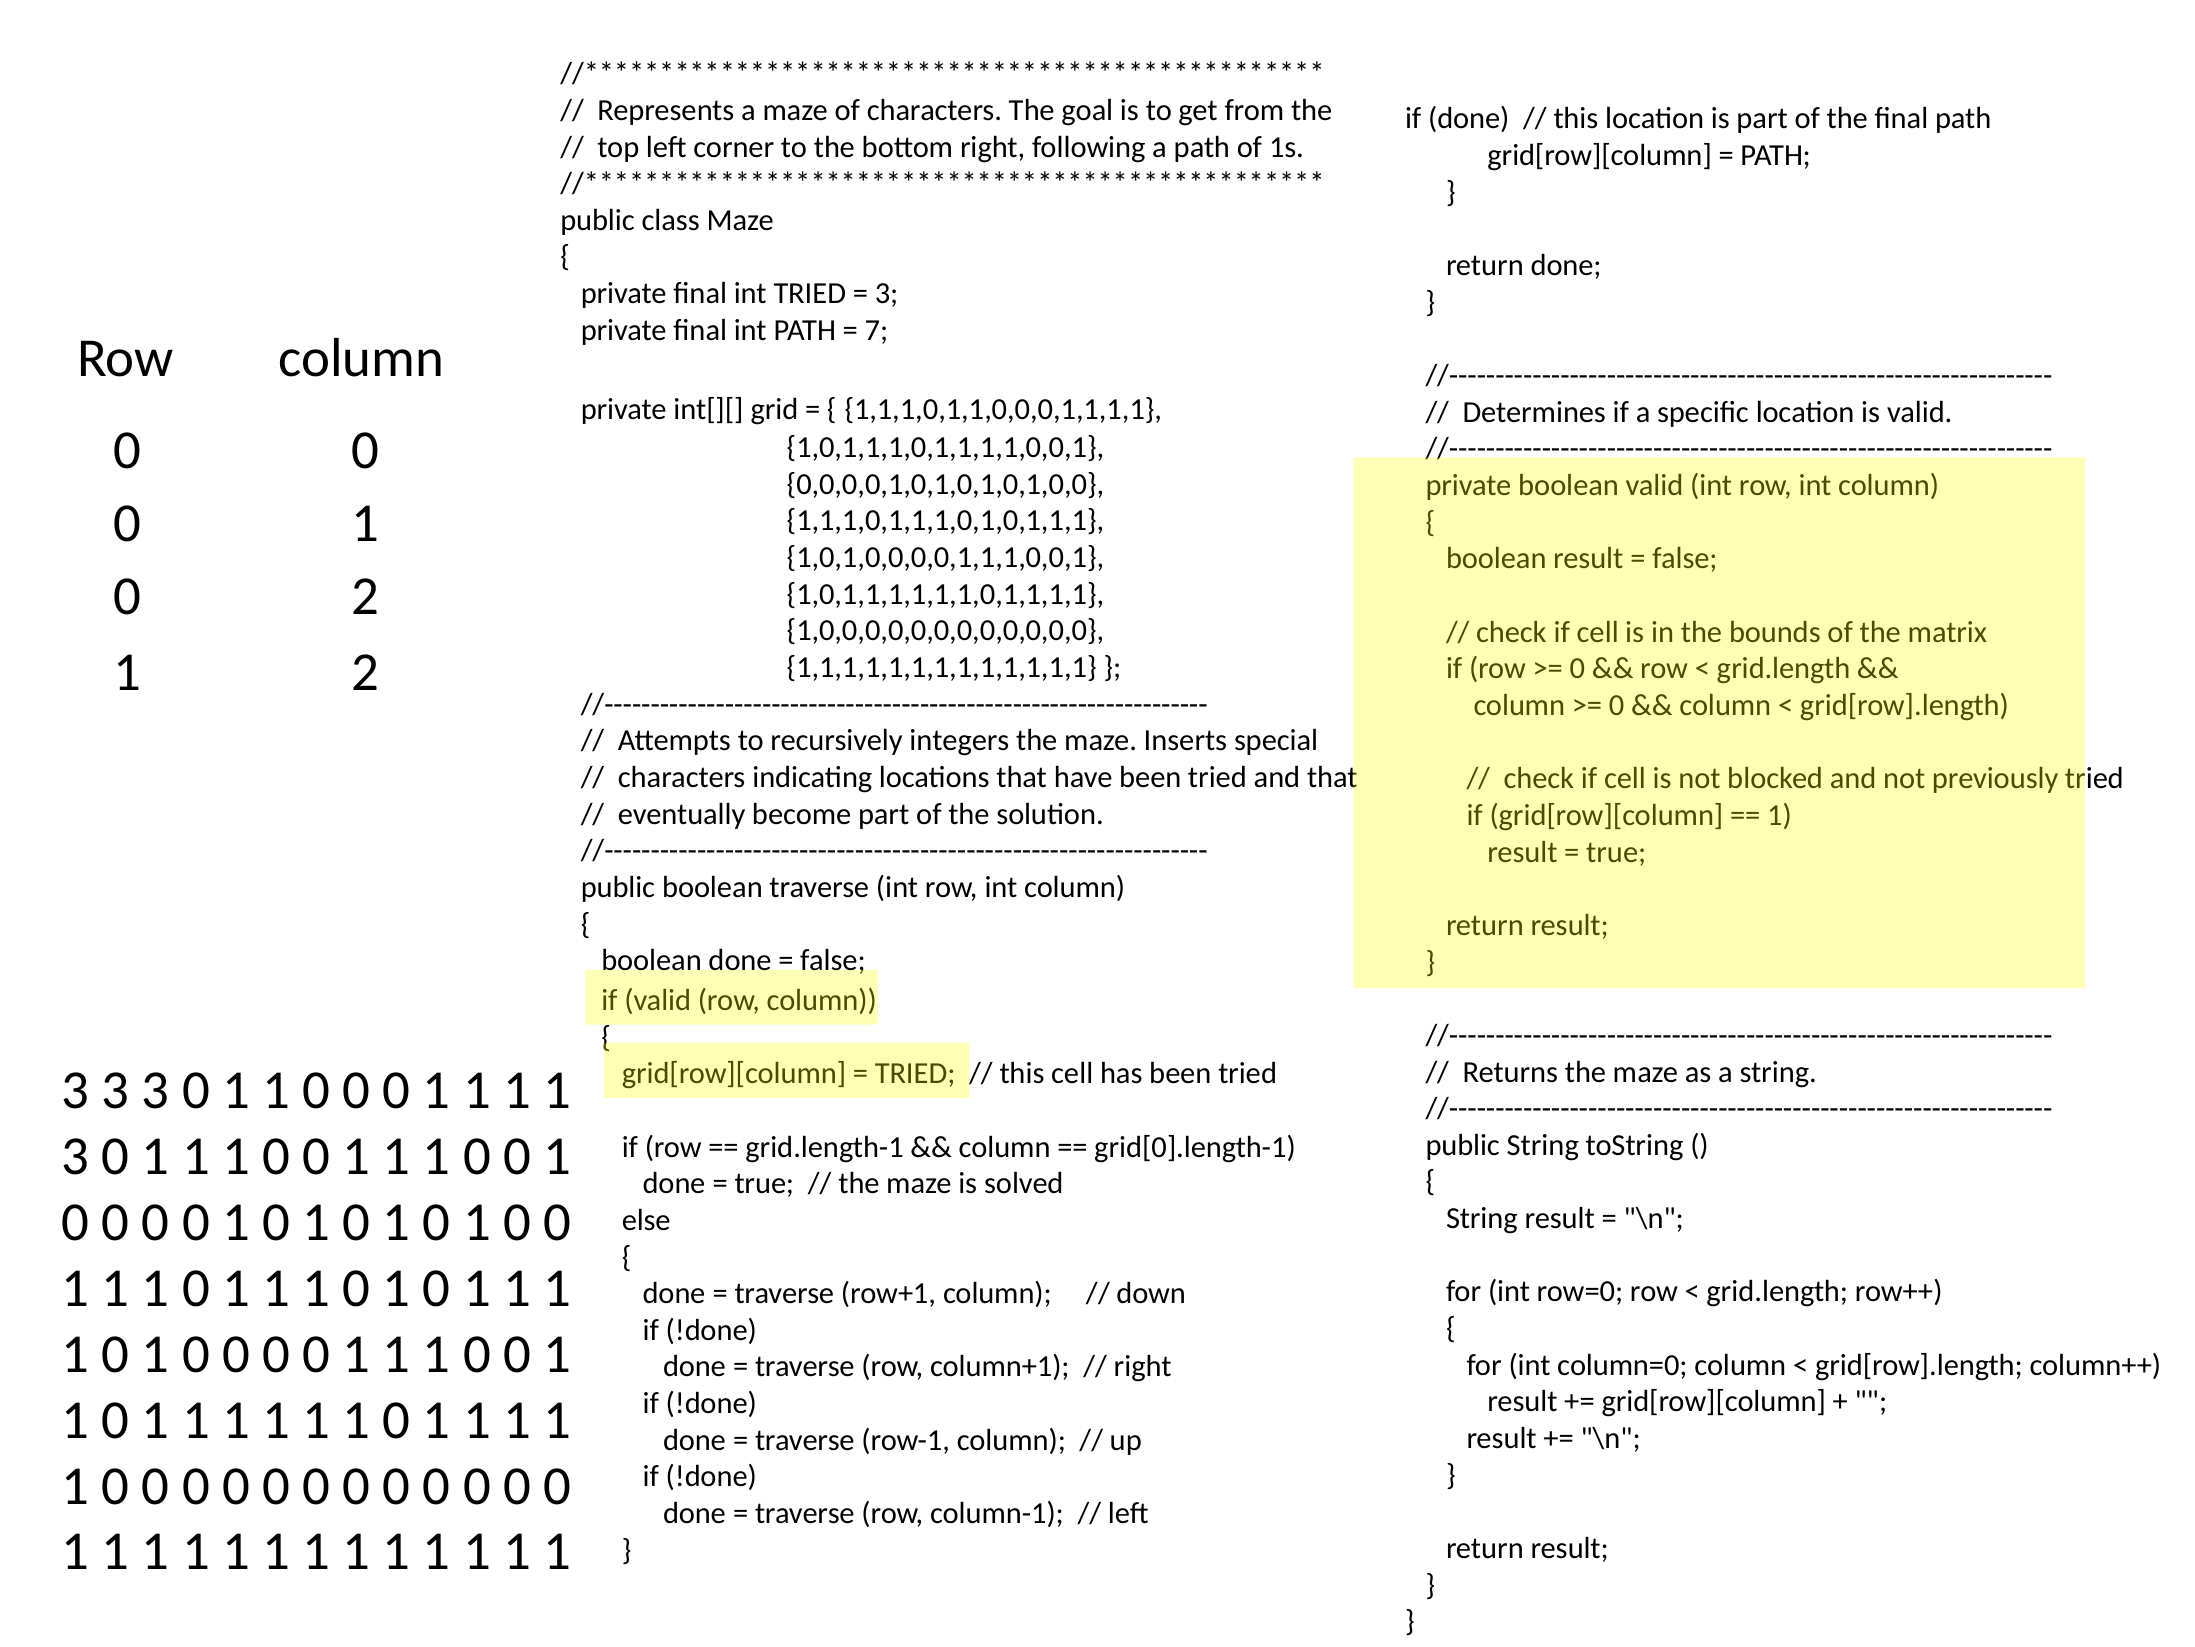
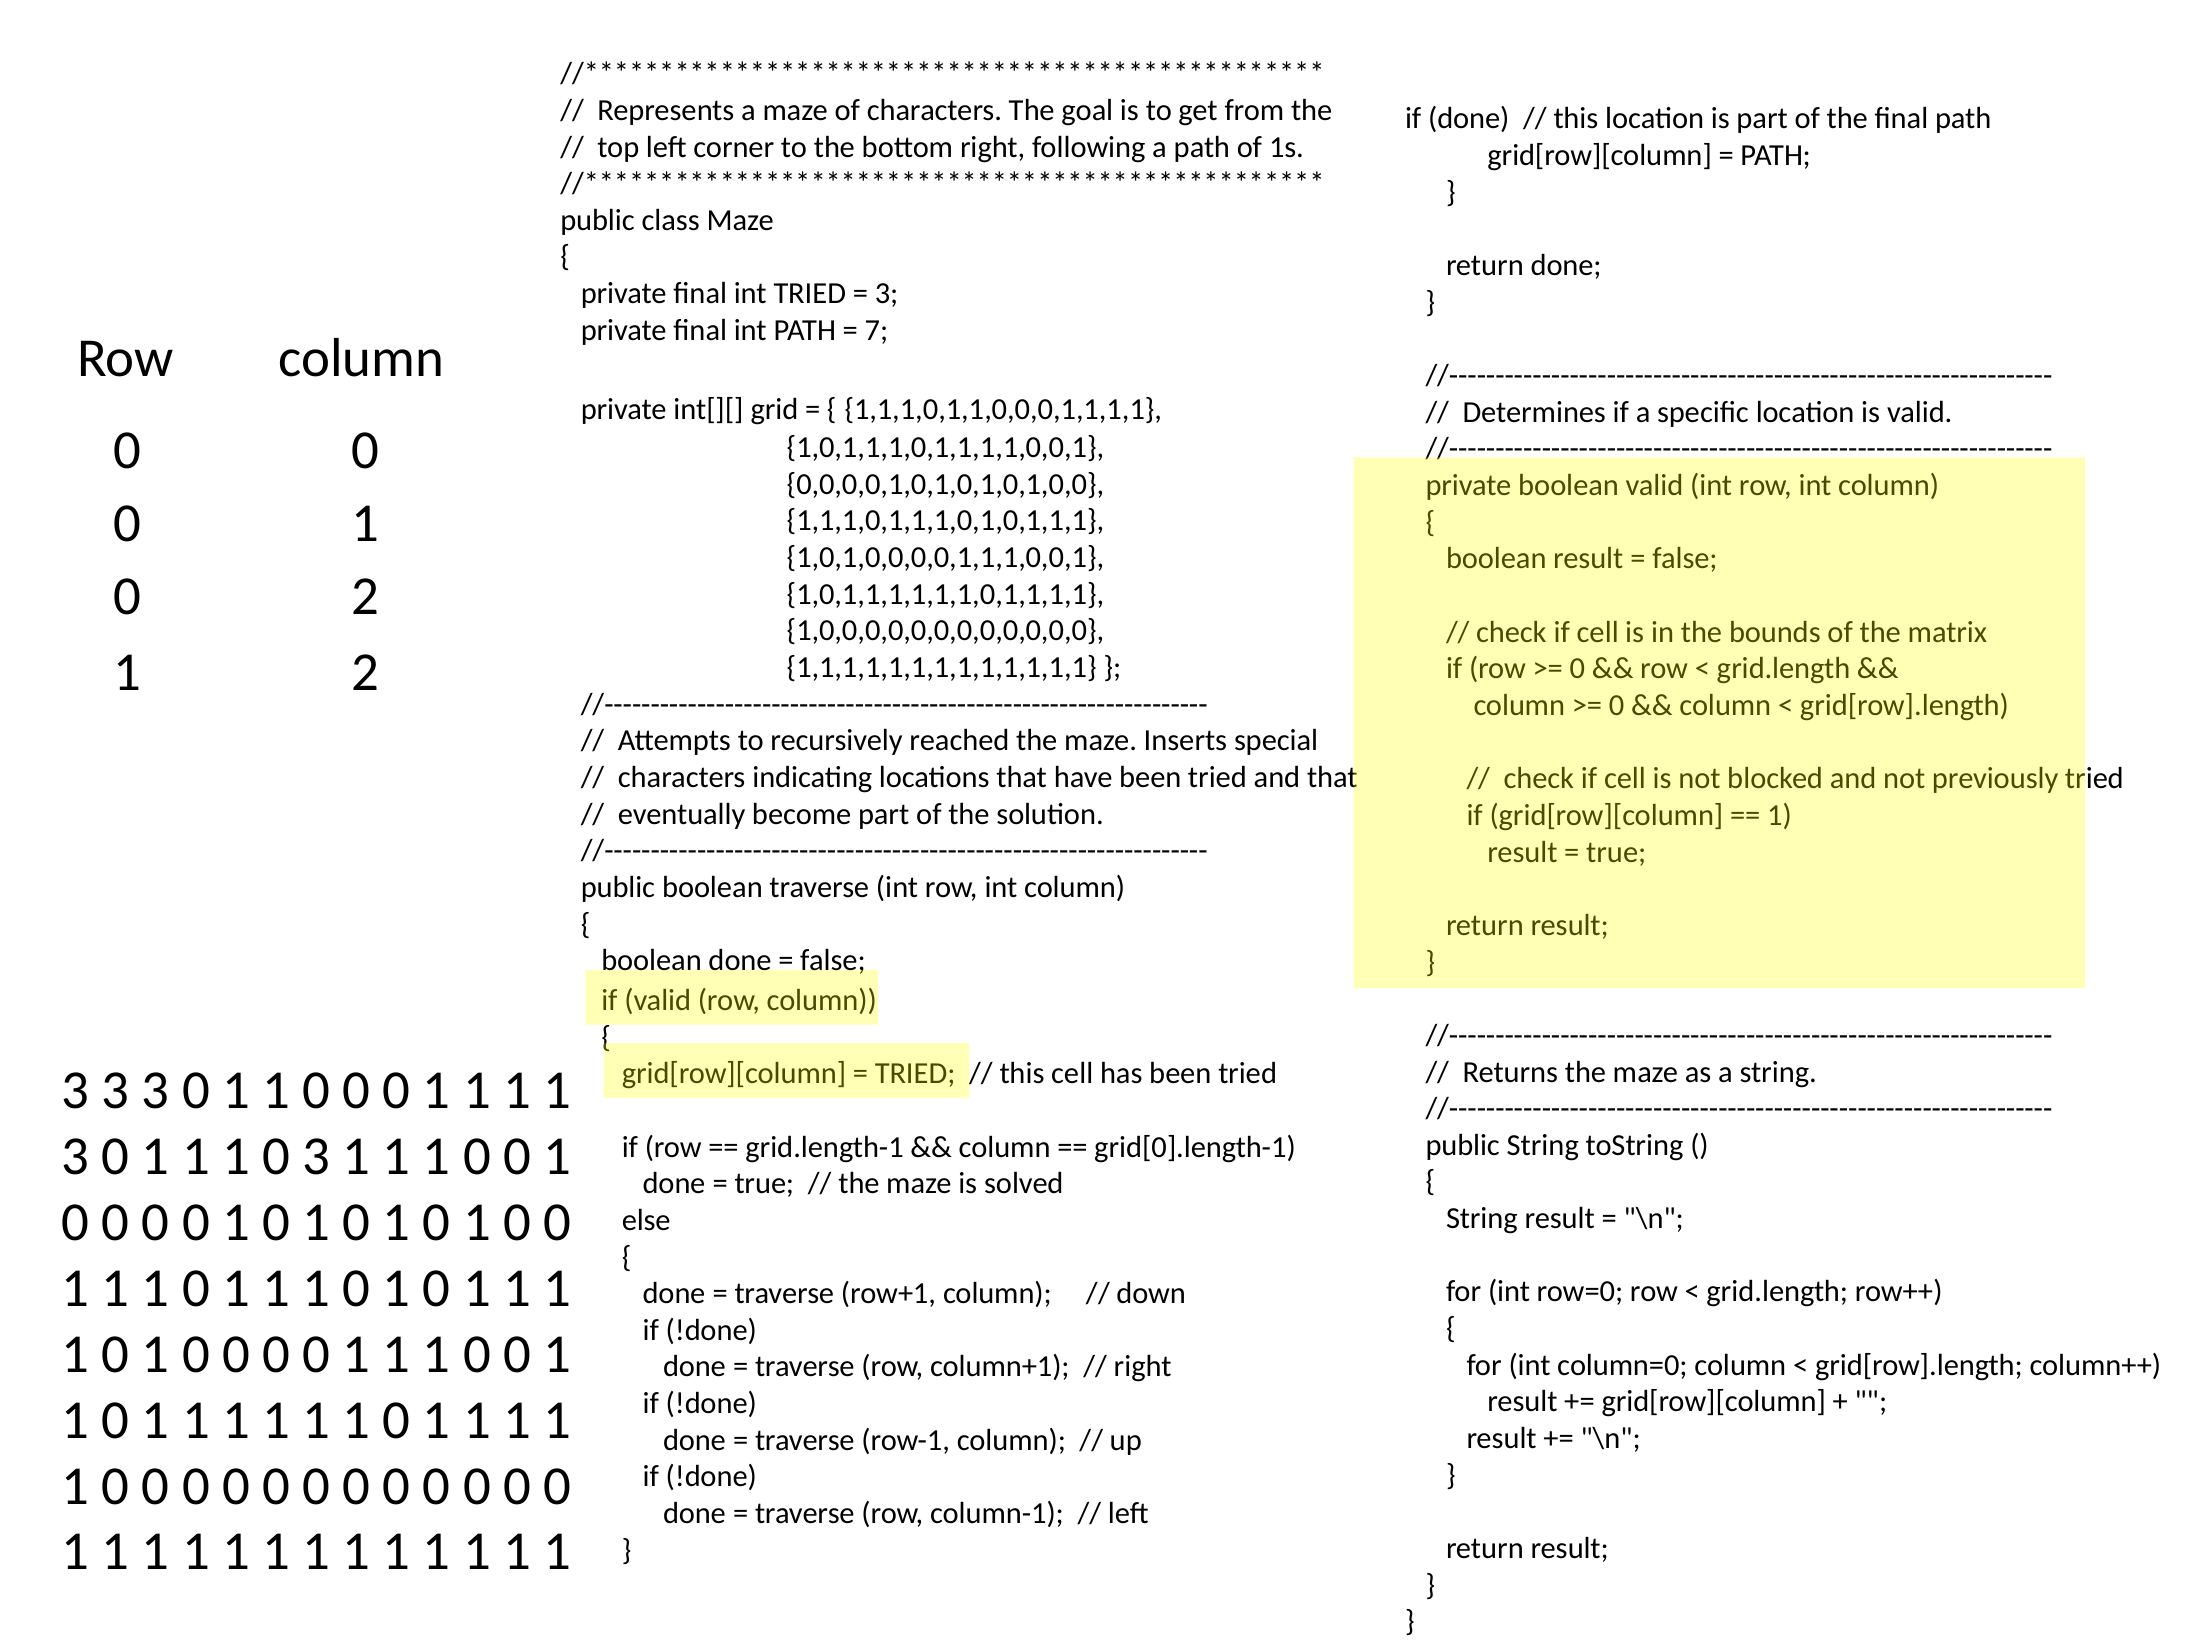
integers: integers -> reached (959, 740)
0: 0 -> 3 (316, 1156)
